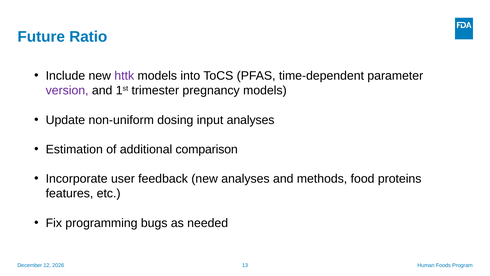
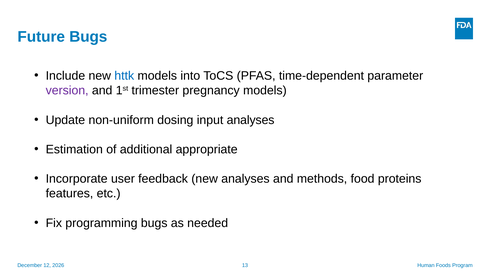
Future Ratio: Ratio -> Bugs (88, 37)
httk colour: purple -> blue (124, 76)
comparison: comparison -> appropriate (207, 149)
